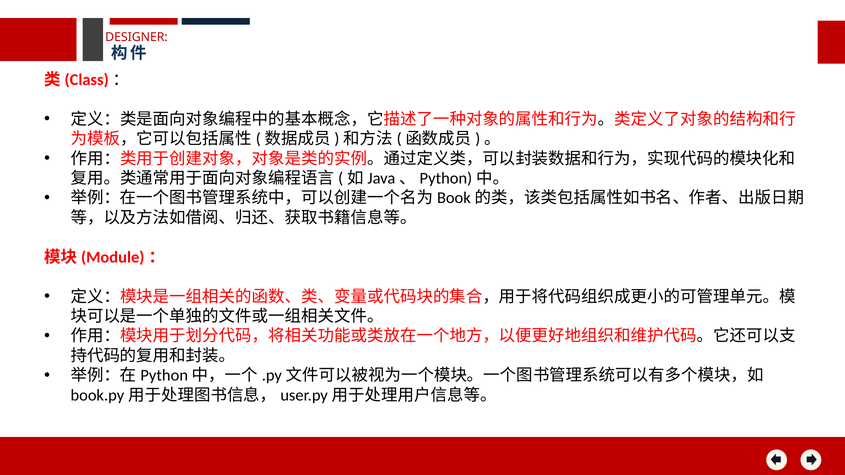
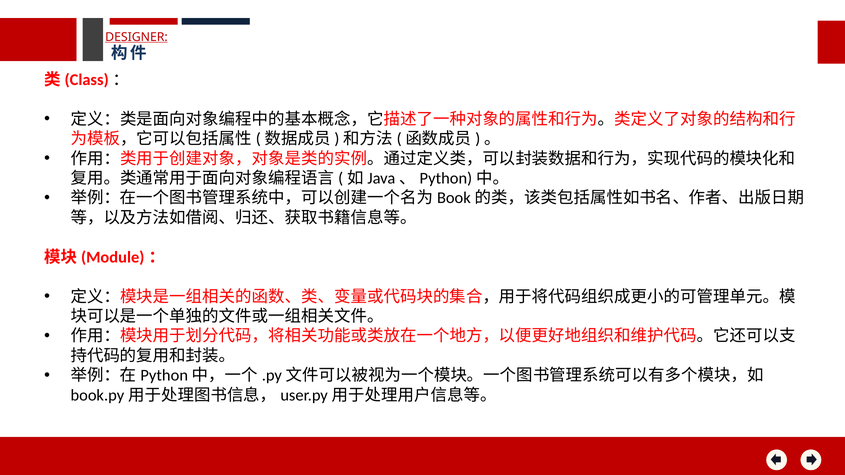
DESIGNER underline: none -> present (136, 37)
